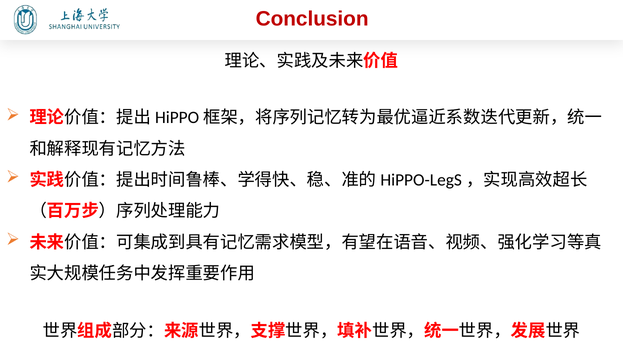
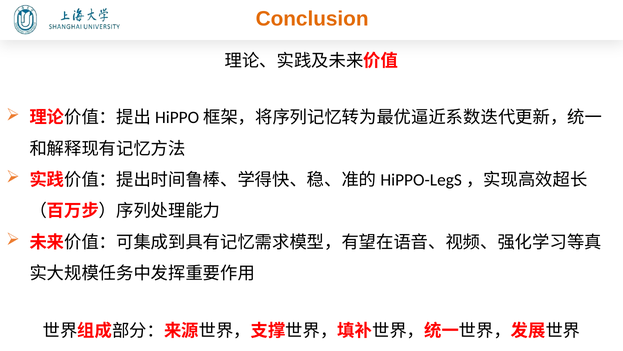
Conclusion colour: red -> orange (312, 19)
